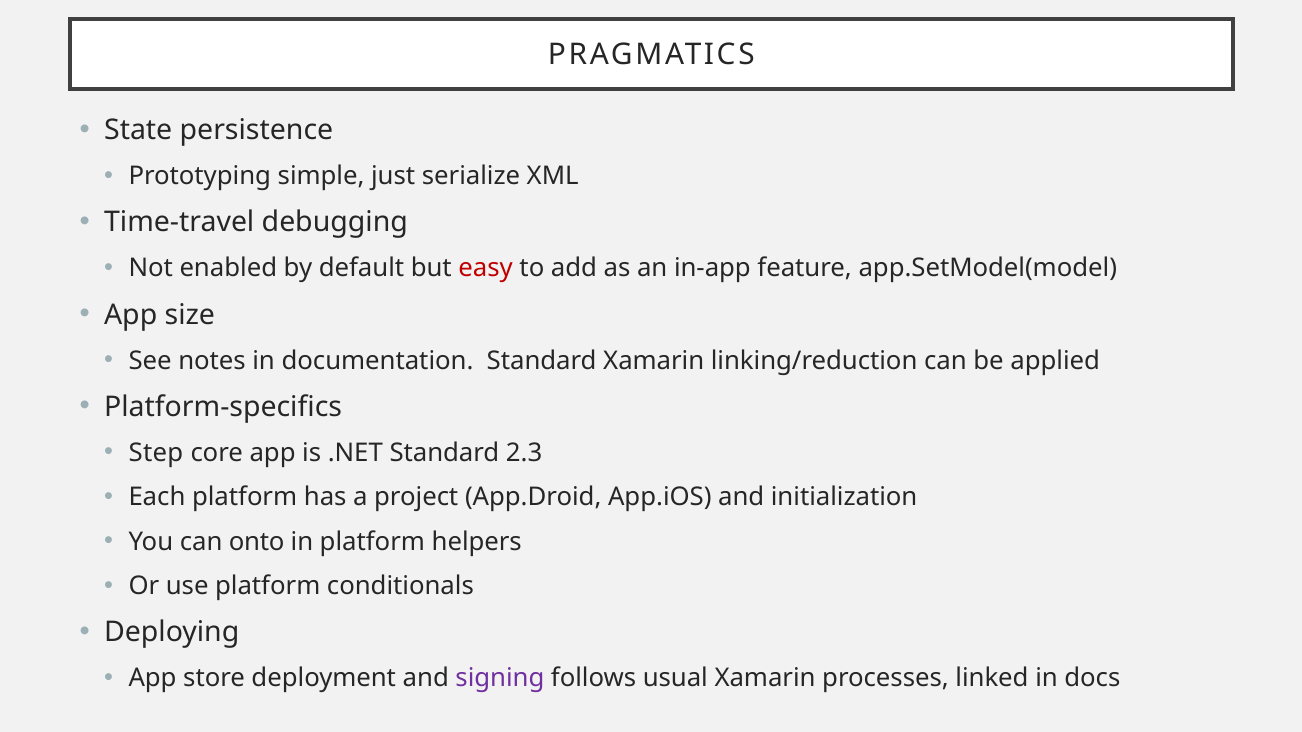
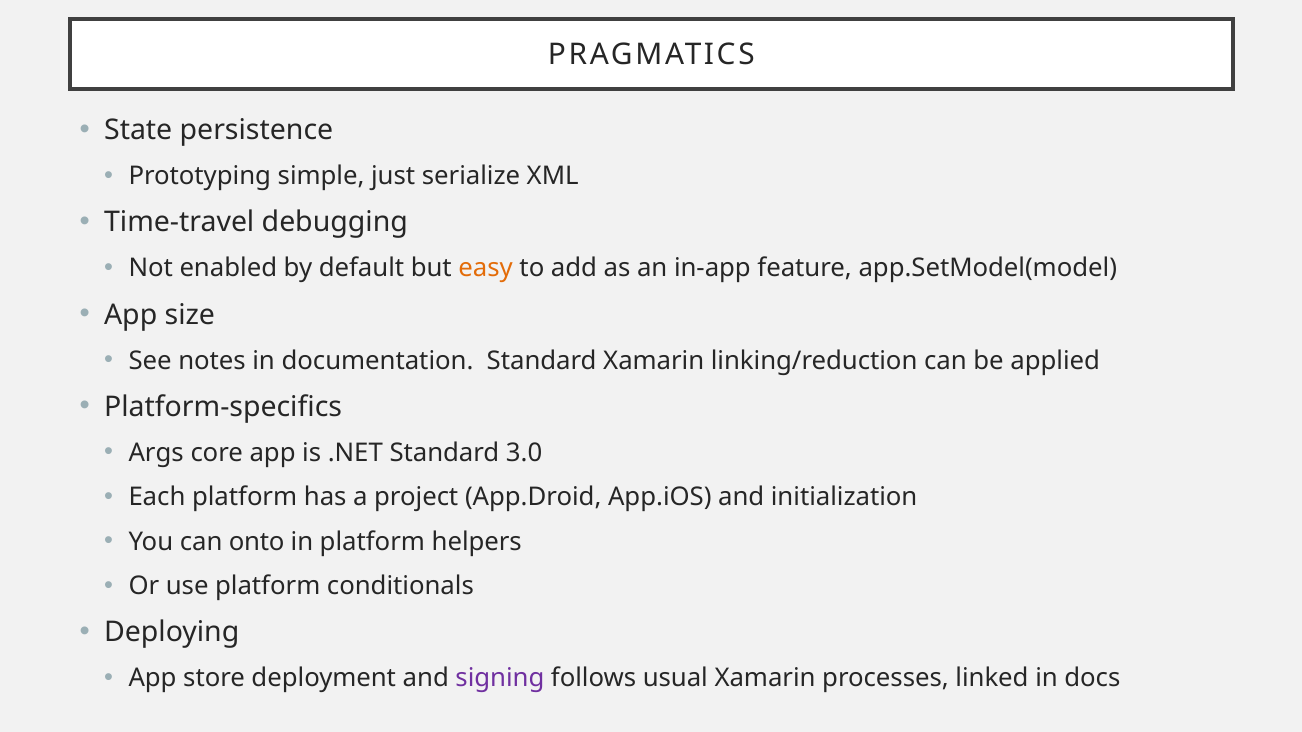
easy colour: red -> orange (486, 268)
Step: Step -> Args (156, 453)
2.3: 2.3 -> 3.0 (524, 453)
